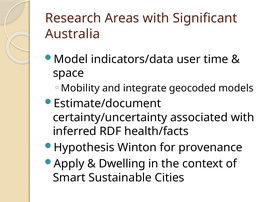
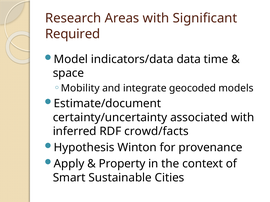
Australia: Australia -> Required (73, 34)
user: user -> data (189, 59)
health/facts: health/facts -> crowd/facts (156, 132)
Dwelling: Dwelling -> Property (122, 164)
